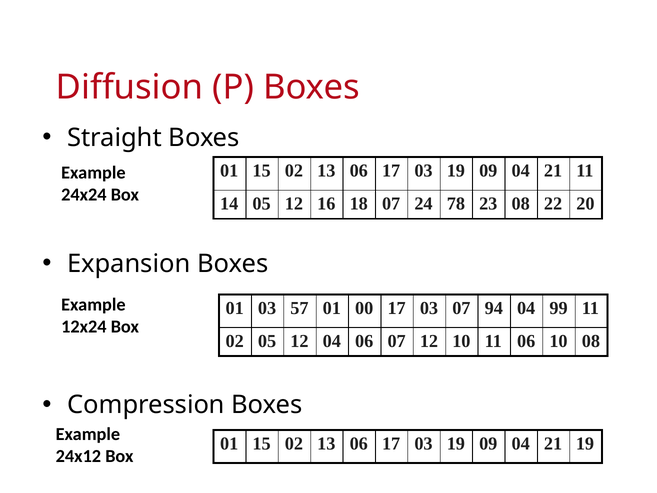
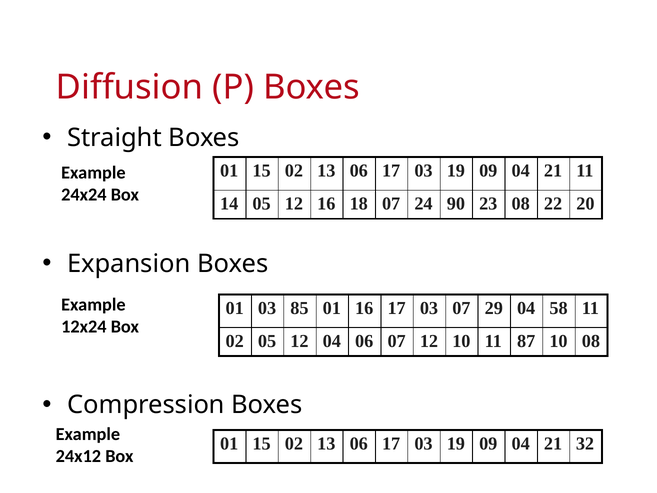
78: 78 -> 90 (456, 204)
57: 57 -> 85 (299, 308)
01 00: 00 -> 16 (364, 308)
94: 94 -> 29 (494, 308)
99: 99 -> 58 (559, 308)
11 06: 06 -> 87 (526, 341)
21 19: 19 -> 32 (585, 443)
